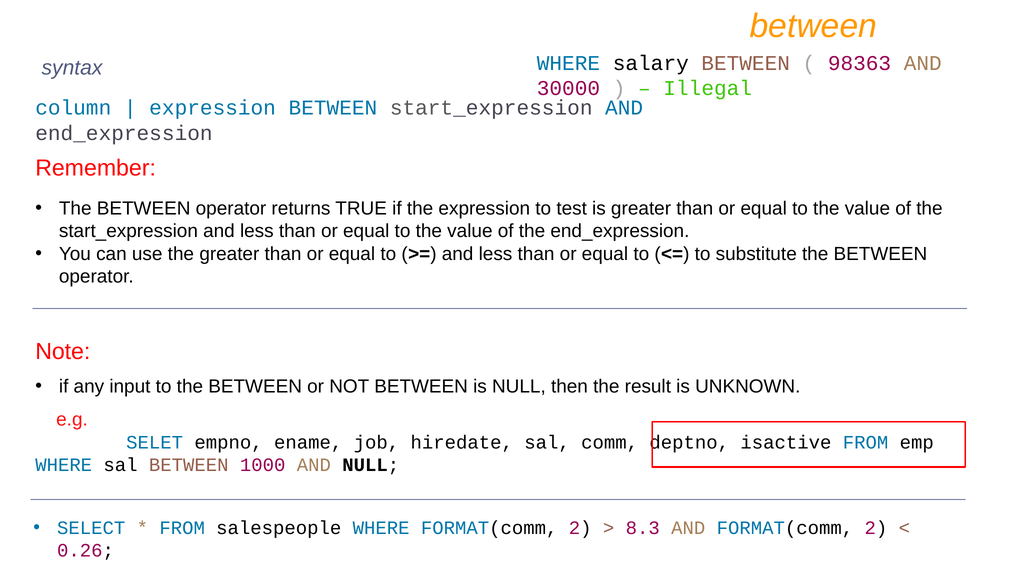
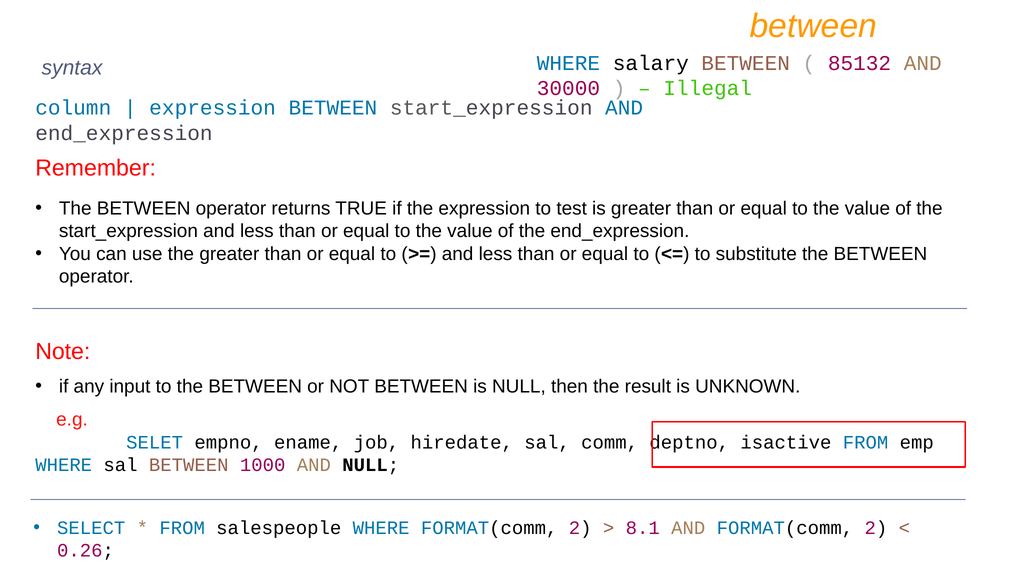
98363: 98363 -> 85132 (860, 63)
8.3: 8.3 -> 8.1 (643, 528)
